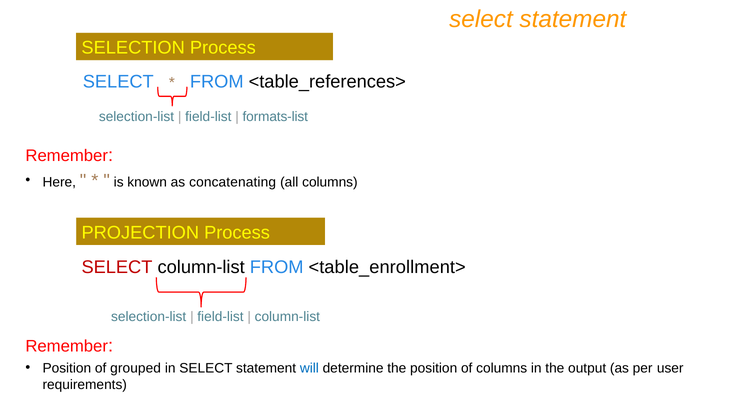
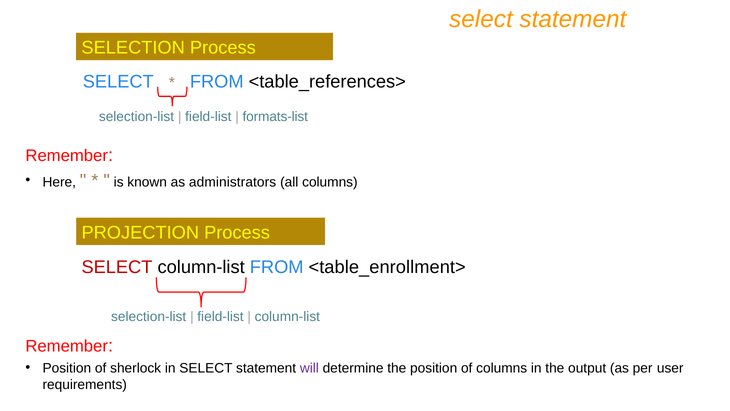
concatenating: concatenating -> administrators (233, 182)
grouped: grouped -> sherlock (136, 368)
will colour: blue -> purple (309, 368)
